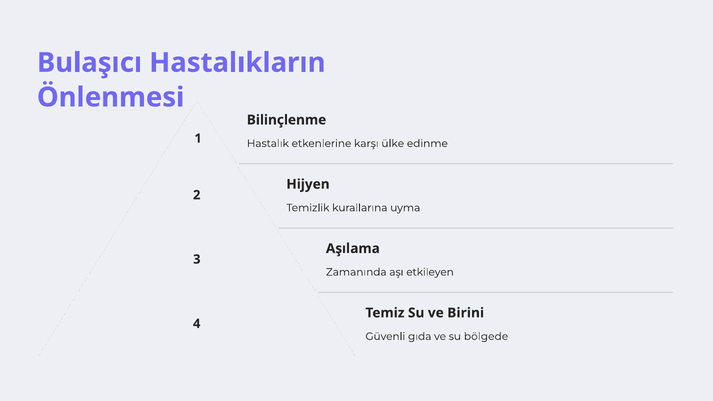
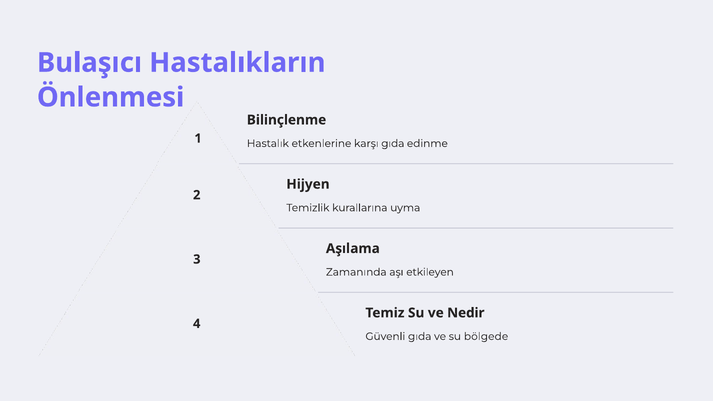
karşı ülke: ülke -> gıda (393, 143)
Birini: Birini -> Nedir (466, 313)
